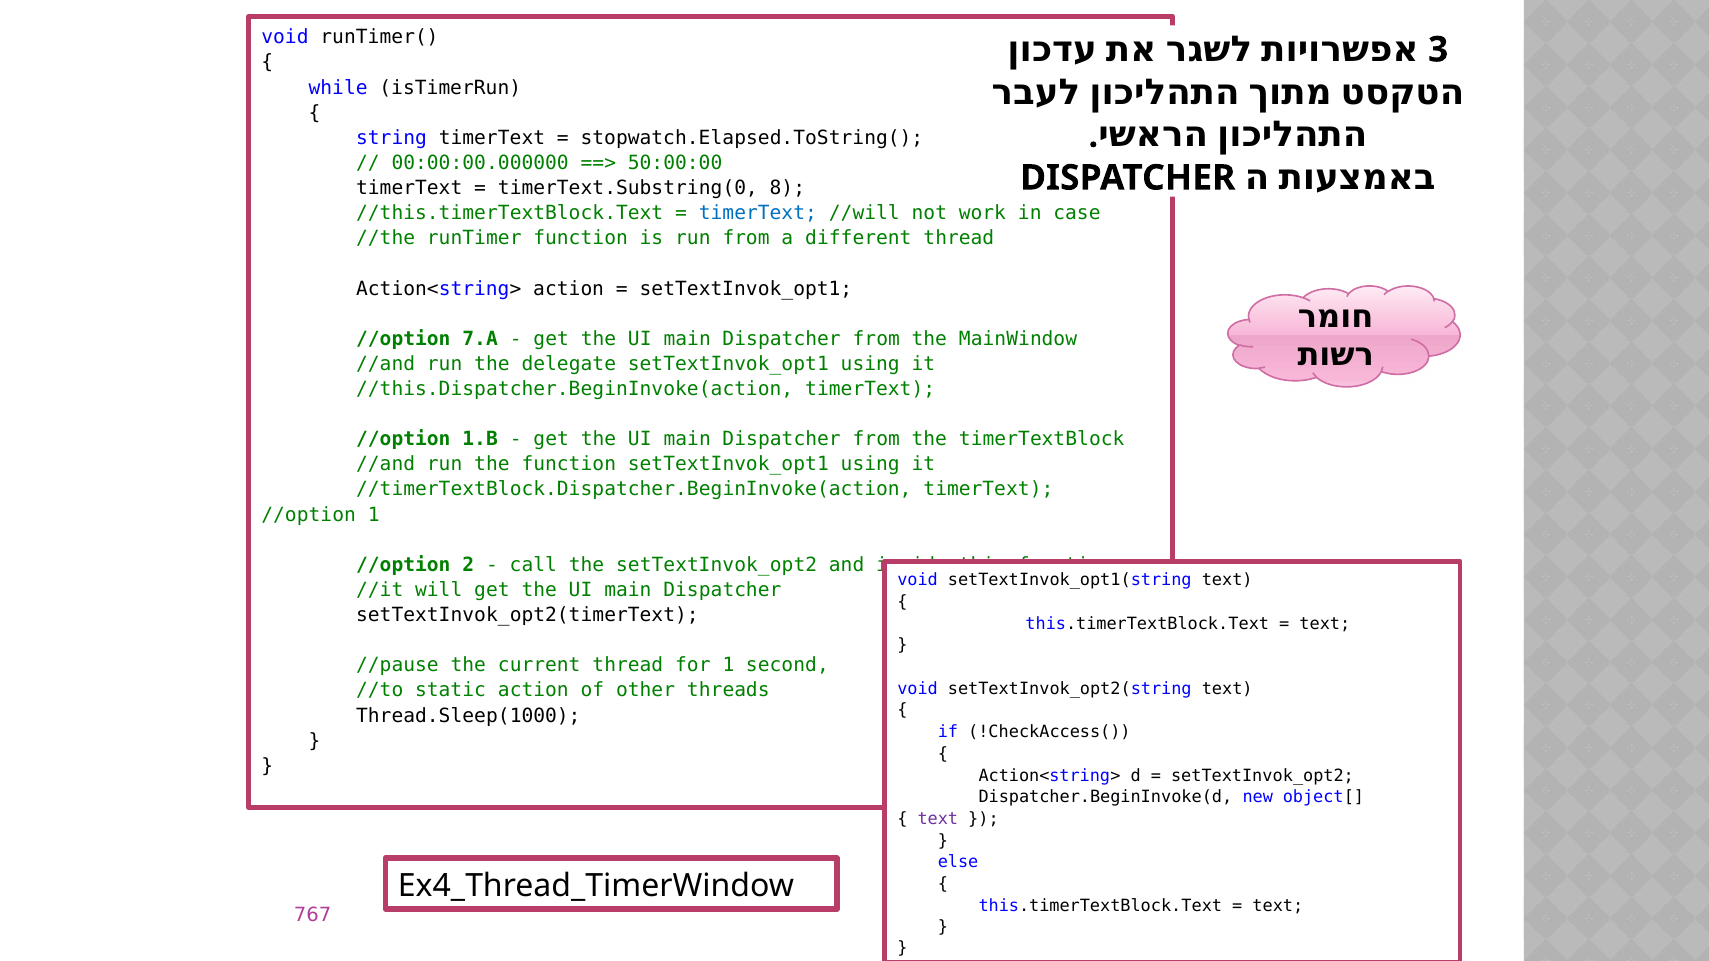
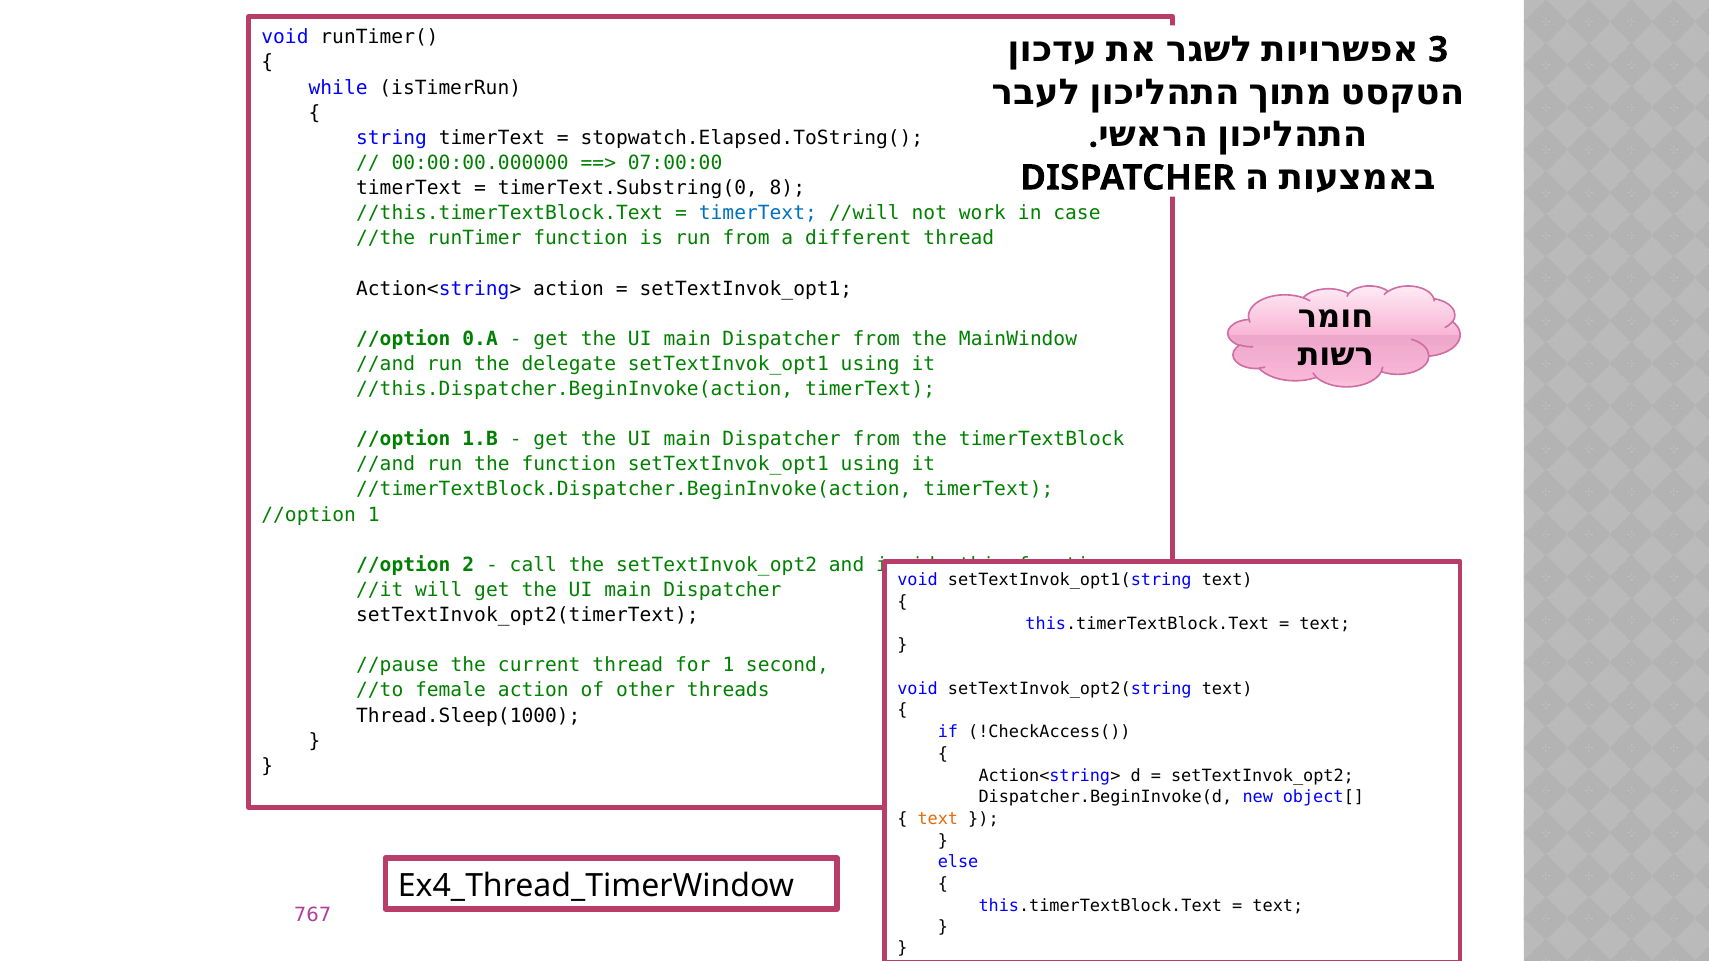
50:00:00: 50:00:00 -> 07:00:00 (675, 163)
7.A: 7.A -> 0.A (480, 339)
static: static -> female (450, 691)
text colour: purple -> orange (938, 819)
